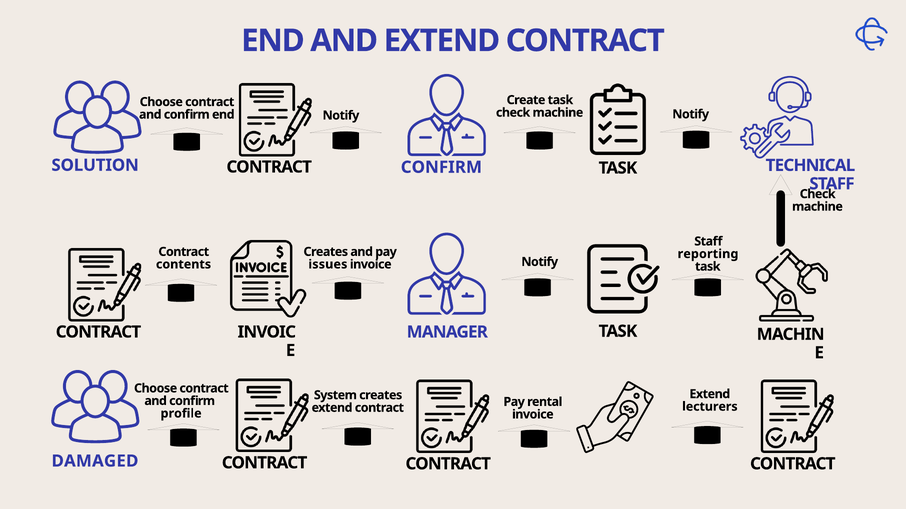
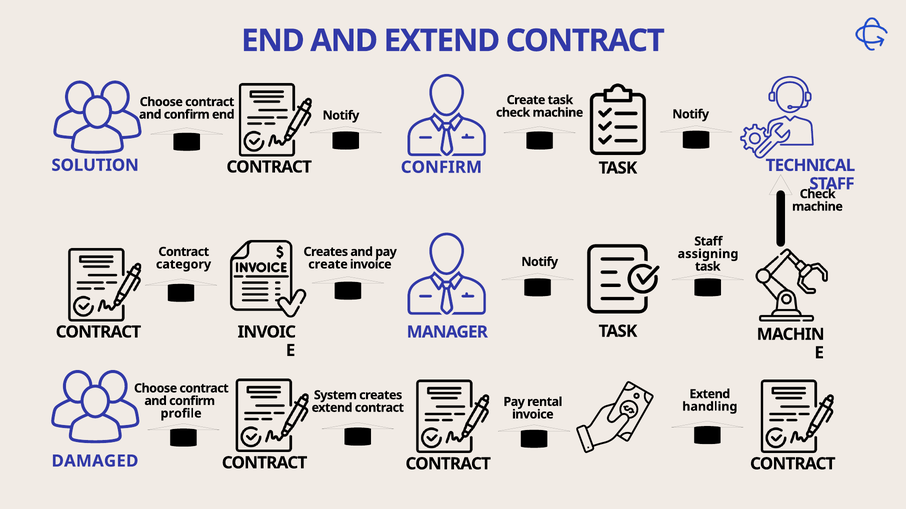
reporting: reporting -> assigning (708, 254)
contents: contents -> category (184, 265)
issues: issues -> create (328, 265)
lecturers: lecturers -> handling (710, 407)
